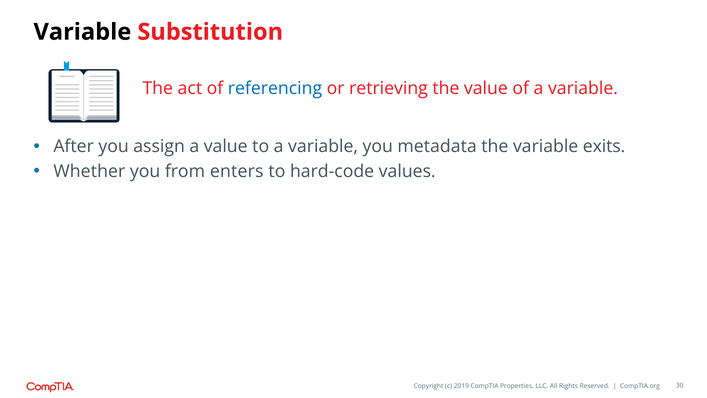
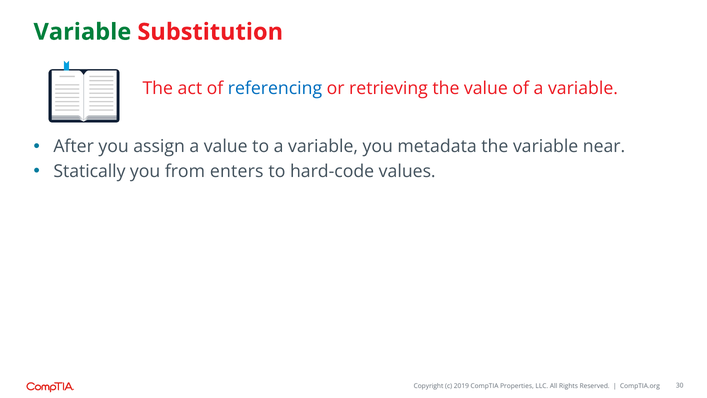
Variable colour: black -> green (82, 32)
exits: exits -> near (604, 147)
Whether: Whether -> Statically (89, 171)
